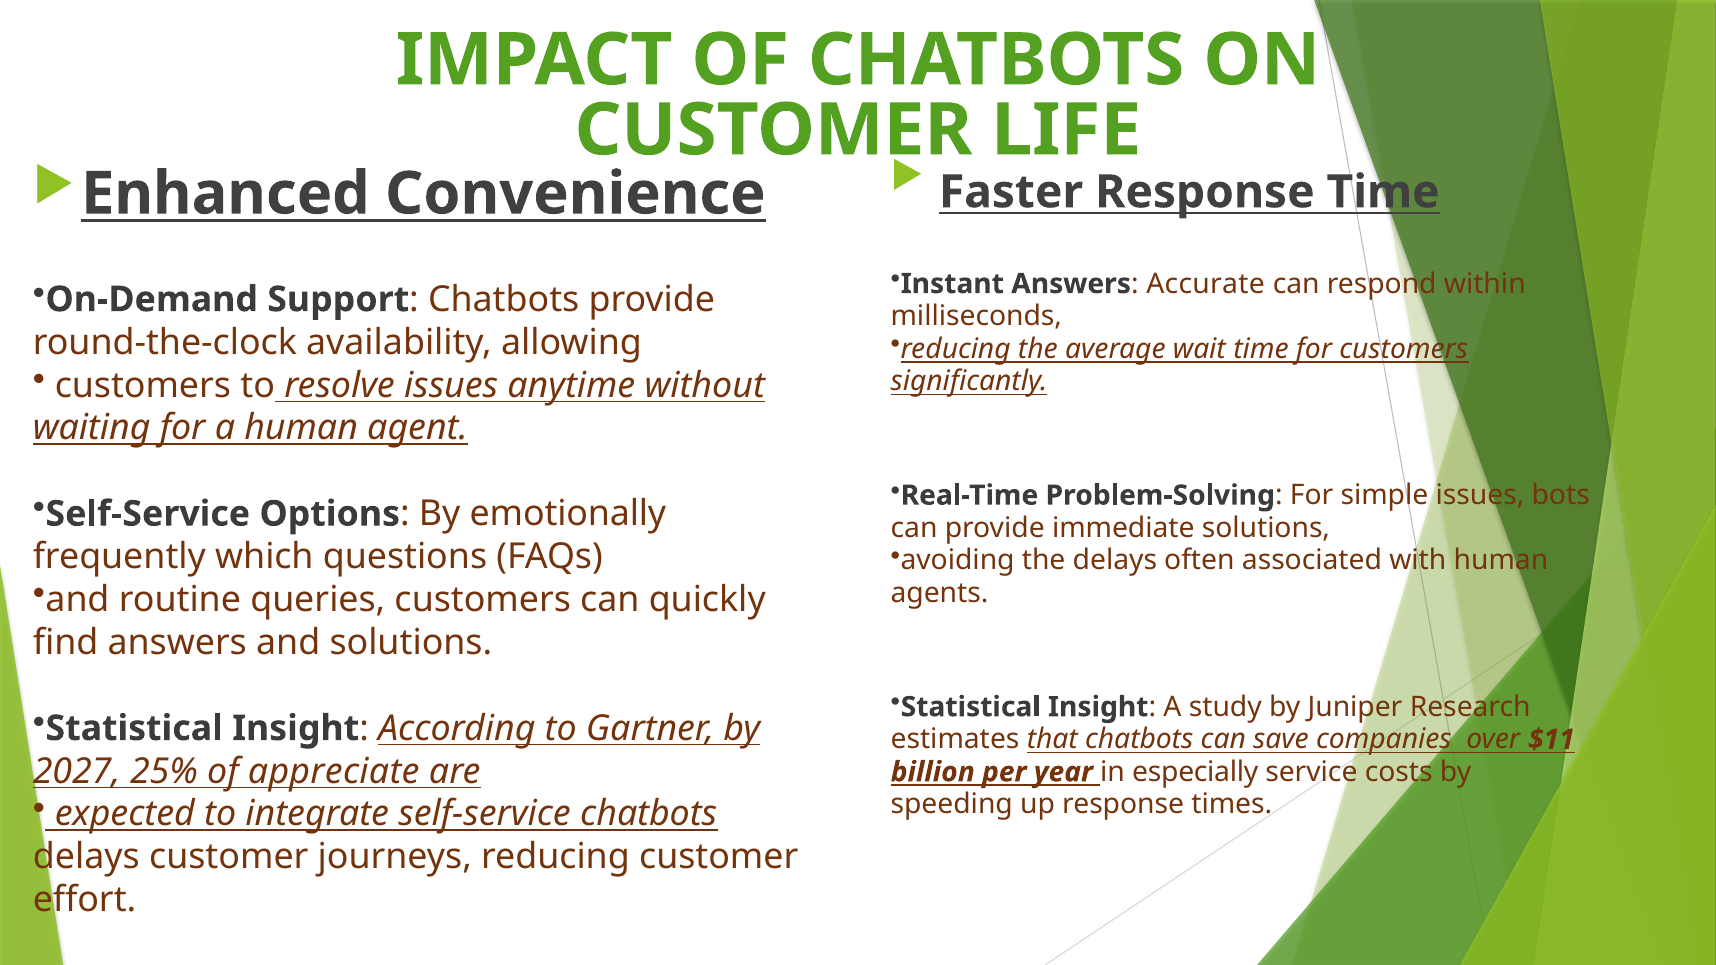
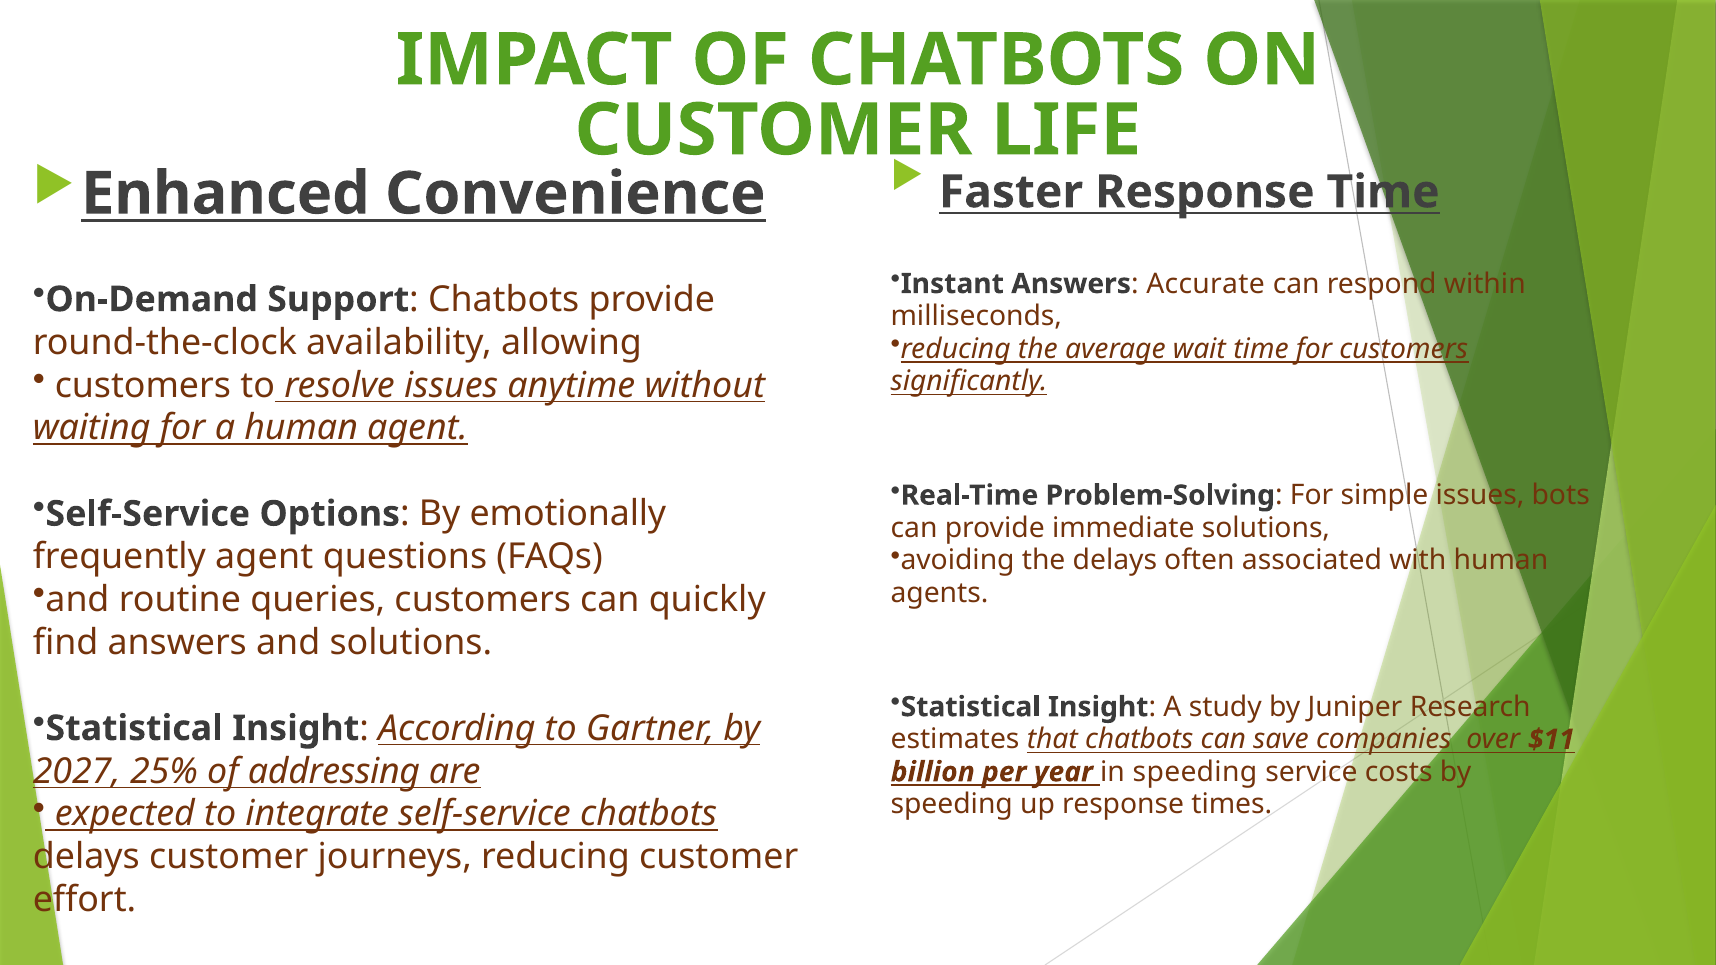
frequently which: which -> agent (264, 557)
appreciate: appreciate -> addressing (334, 771)
in especially: especially -> speeding (1195, 772)
